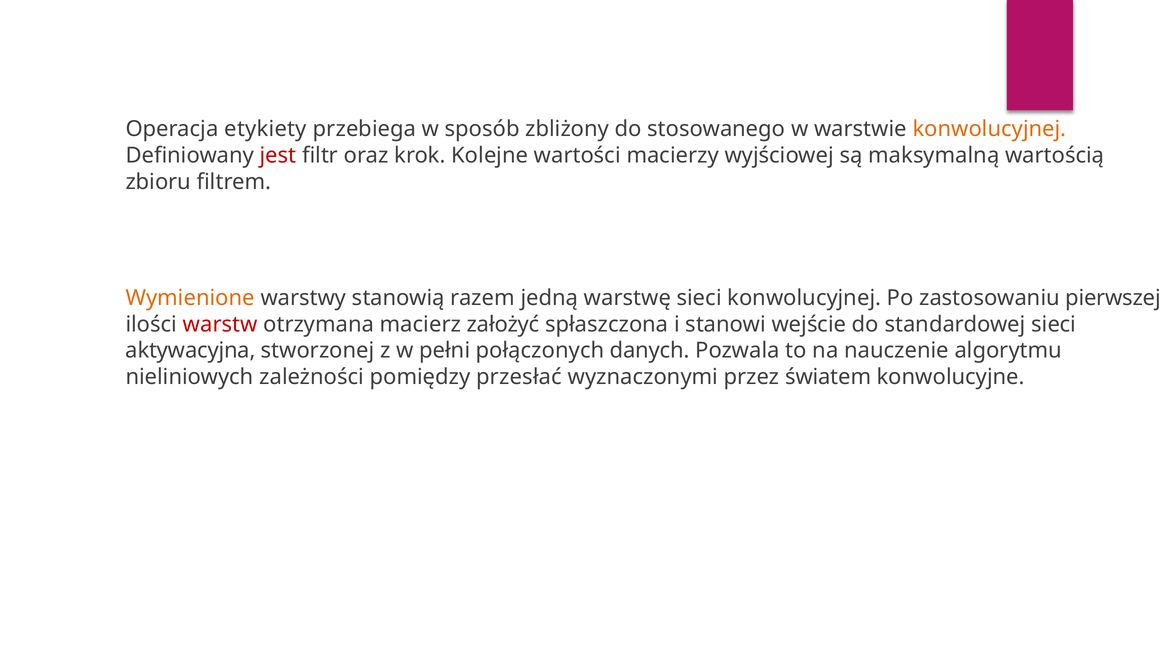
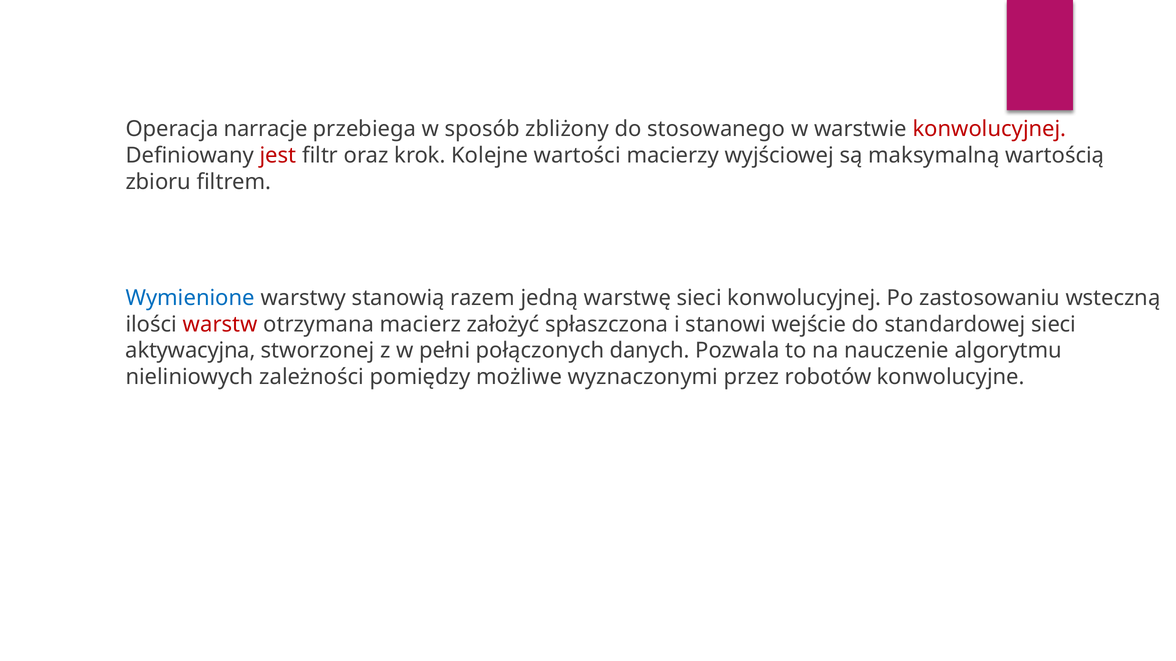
etykiety: etykiety -> narracje (266, 129)
konwolucyjnej colour: orange -> red (989, 129)
Wymienione colour: orange -> blue (190, 298)
pierwszej: pierwszej -> wsteczną (1113, 298)
przesłać: przesłać -> możliwe (519, 377)
światem: światem -> robotów (828, 377)
